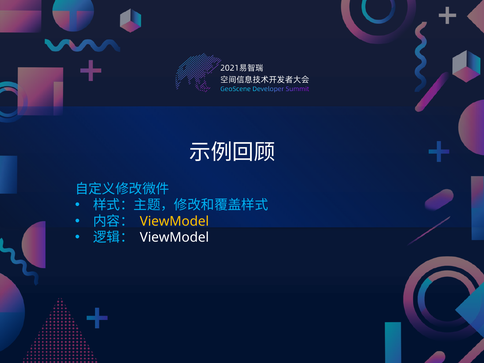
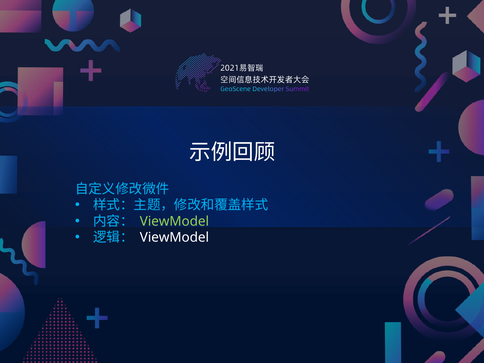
ViewModel colour: yellow -> light green (174, 221)
